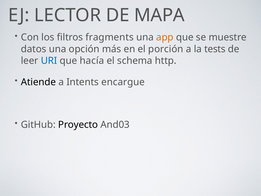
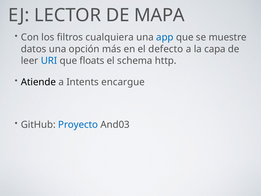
fragments: fragments -> cualquiera (110, 37)
app colour: orange -> blue (165, 37)
porción: porción -> defecto (166, 49)
tests: tests -> capa (215, 49)
hacía: hacía -> floats (92, 61)
Proyecto colour: black -> blue (78, 125)
